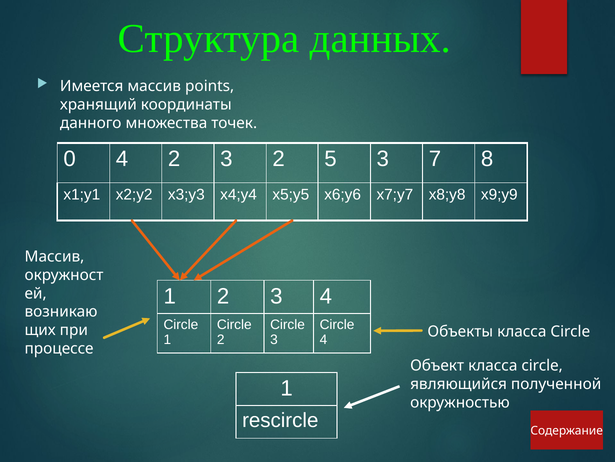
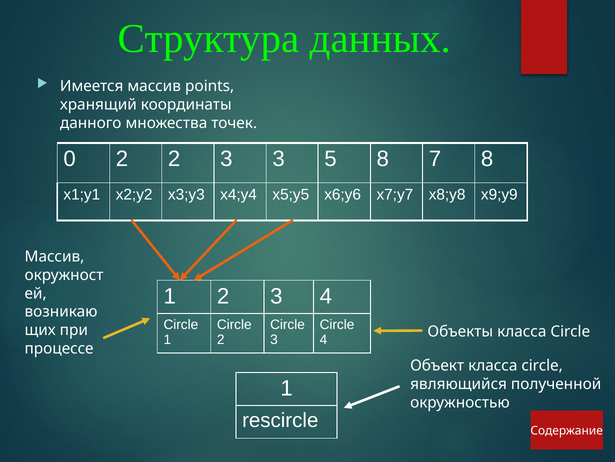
0 4: 4 -> 2 (122, 159)
3 2: 2 -> 3 (279, 159)
5 3: 3 -> 8 (383, 159)
